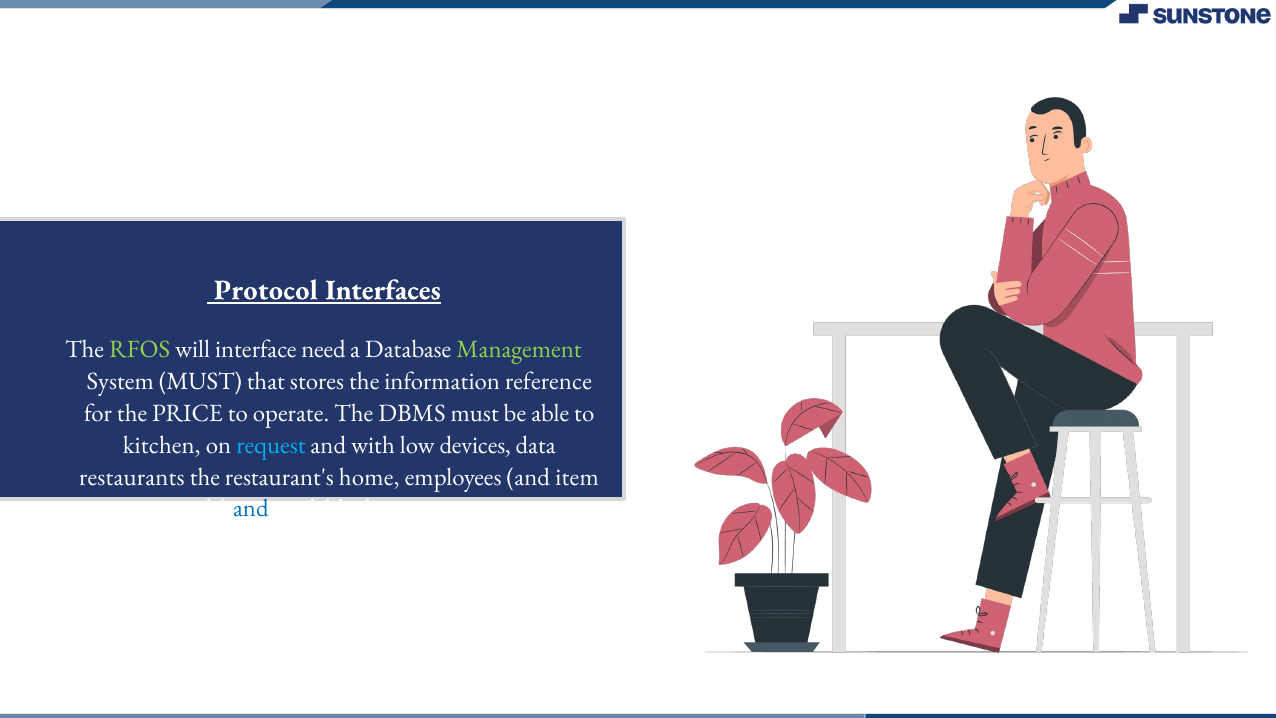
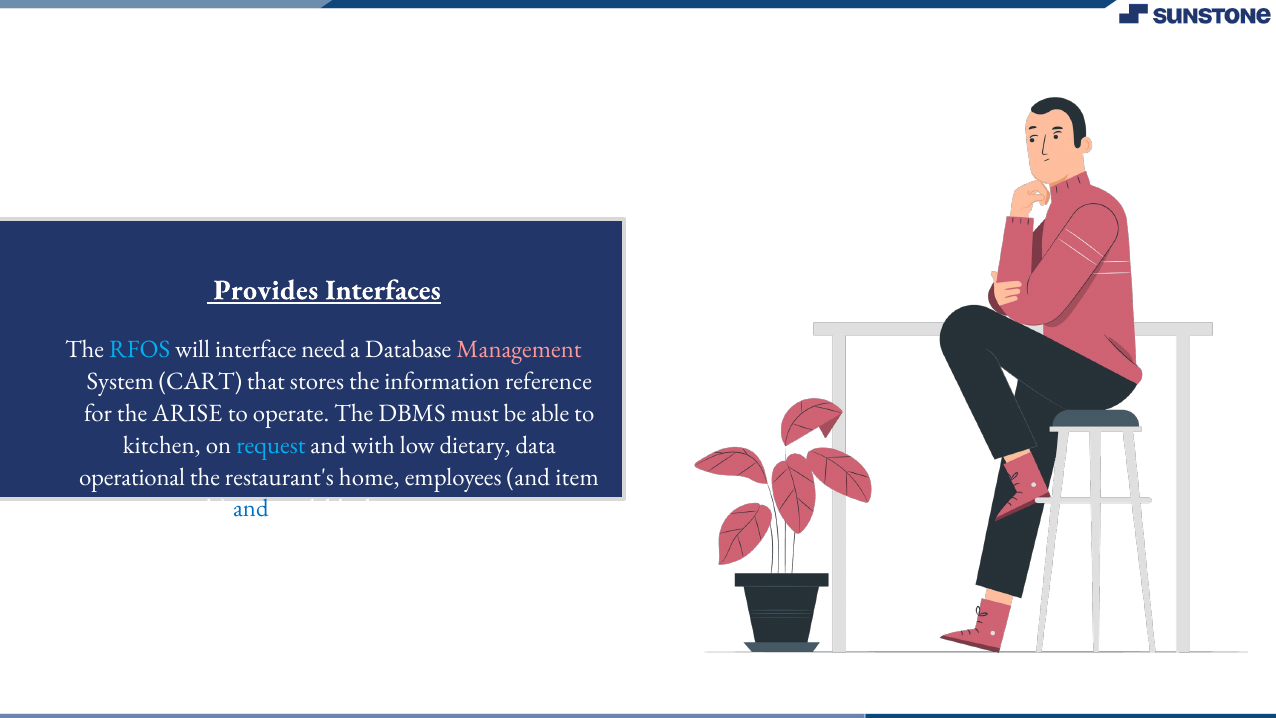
Protocol: Protocol -> Provides (266, 290)
RFOS colour: light green -> light blue (140, 349)
Management colour: light green -> pink (519, 349)
System MUST: MUST -> CART (200, 381)
PRICE: PRICE -> ARISE (187, 413)
low devices: devices -> dietary (475, 445)
restaurants: restaurants -> operational (132, 477)
